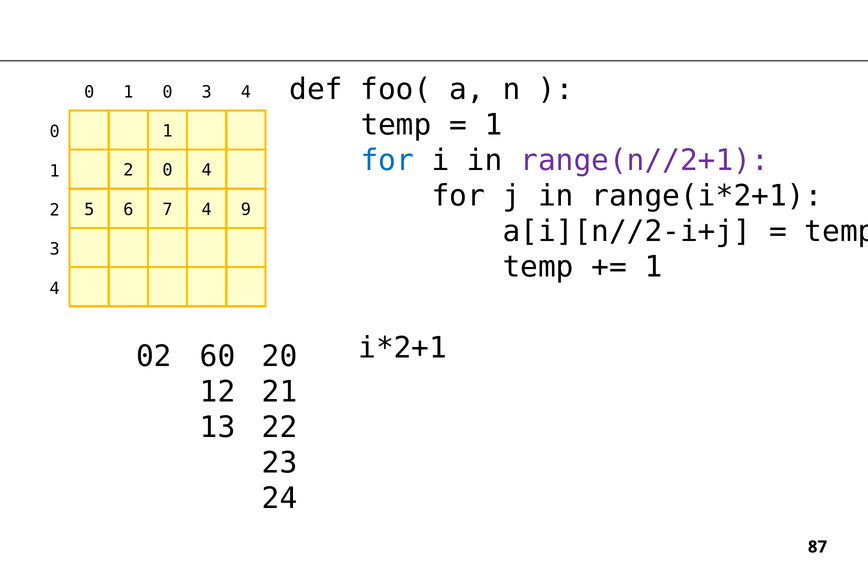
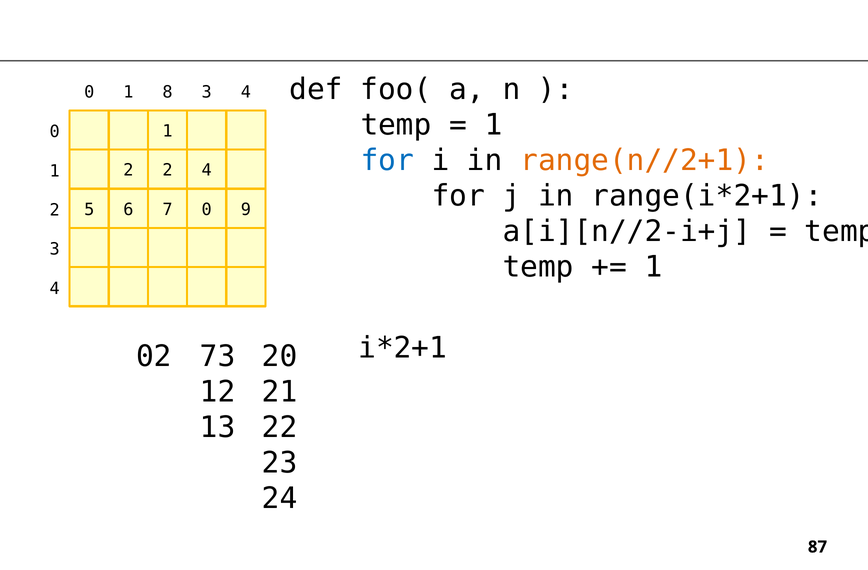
1 0: 0 -> 8 (168, 92)
range(n//2+1 colour: purple -> orange (645, 160)
2 0: 0 -> 2 (168, 170)
7 4: 4 -> 0 (207, 210)
60: 60 -> 73 (218, 357)
